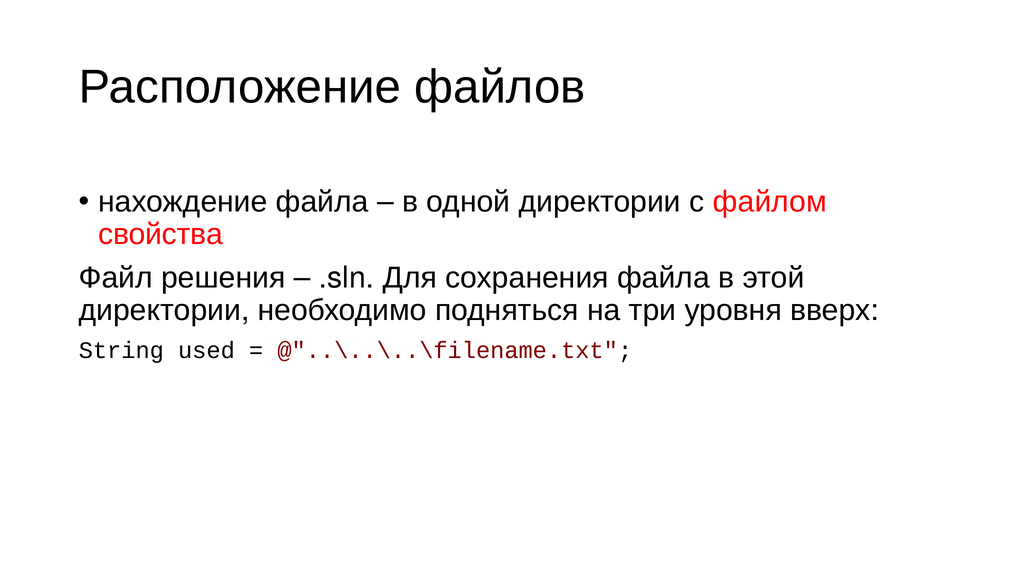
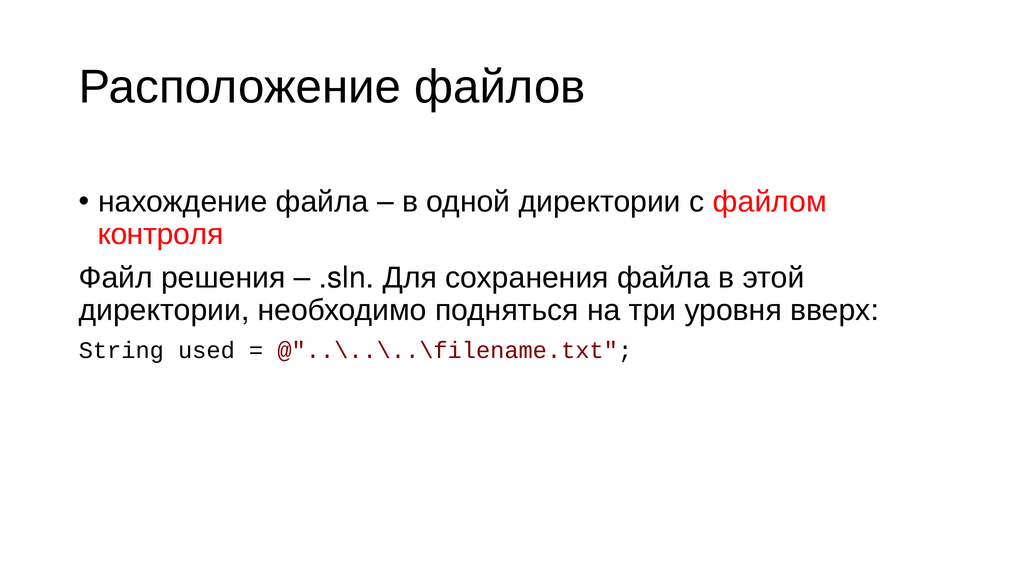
свойства: свойства -> контроля (161, 234)
